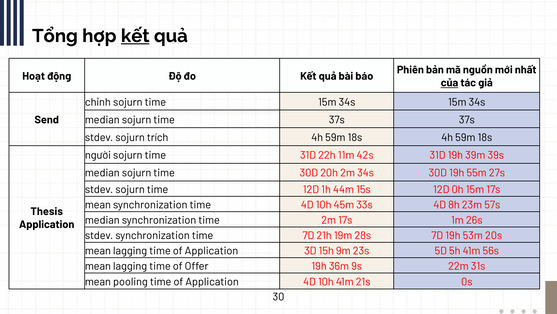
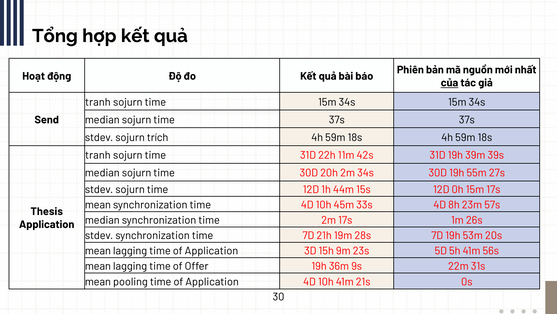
kết underline: present -> none (135, 36)
chỉnh: chỉnh -> tranh (98, 102)
người: người -> tranh (98, 155)
